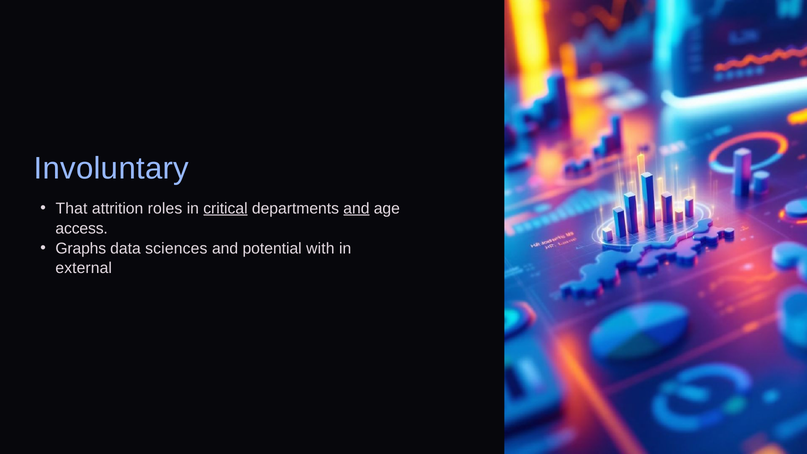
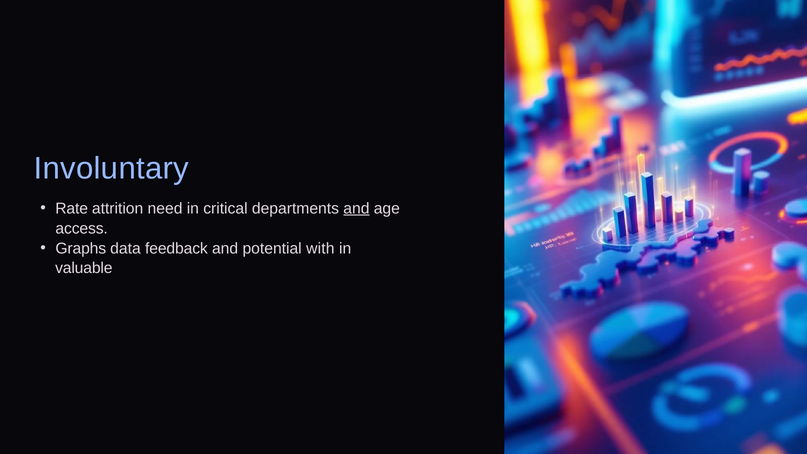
That: That -> Rate (72, 208)
roles: roles -> need (165, 208)
critical underline: present -> none (225, 208)
sciences: sciences -> feedback (176, 248)
external: external -> valuable (84, 268)
